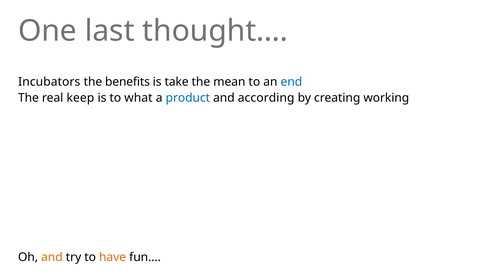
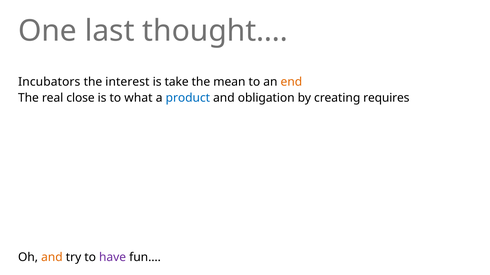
benefits: benefits -> interest (127, 82)
end colour: blue -> orange (291, 82)
keep: keep -> close (81, 98)
according: according -> obligation (266, 98)
working: working -> requires (386, 98)
have colour: orange -> purple (113, 258)
